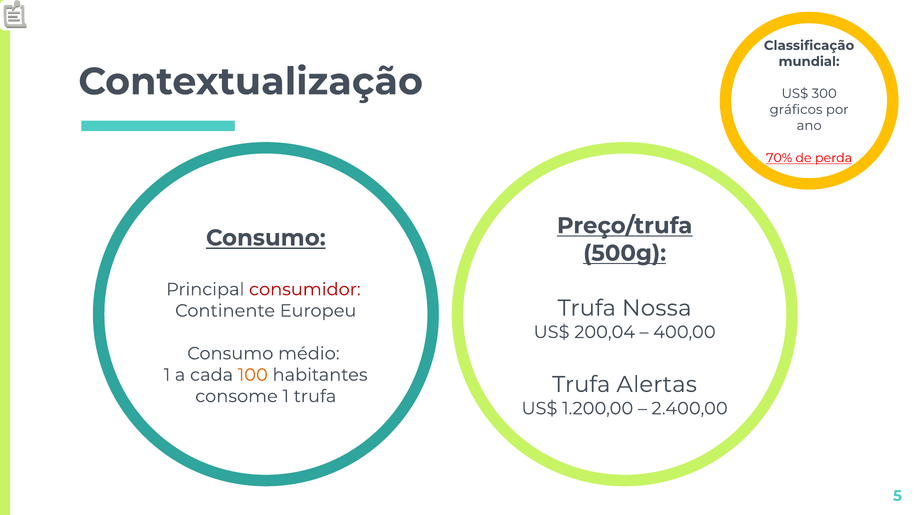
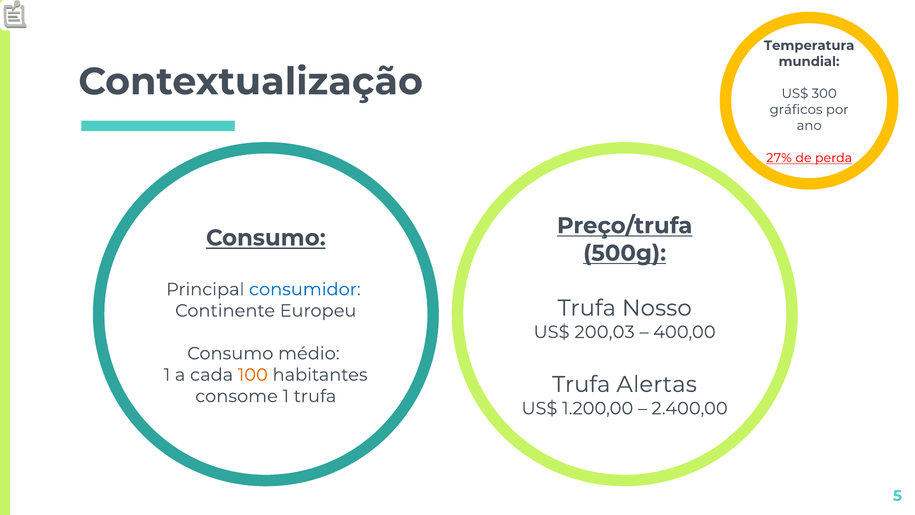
Classificação: Classificação -> Temperatura (809, 45)
70%: 70% -> 27% (779, 158)
consumidor colour: red -> blue (305, 289)
Nossa: Nossa -> Nosso (657, 308)
200,04: 200,04 -> 200,03 (605, 332)
